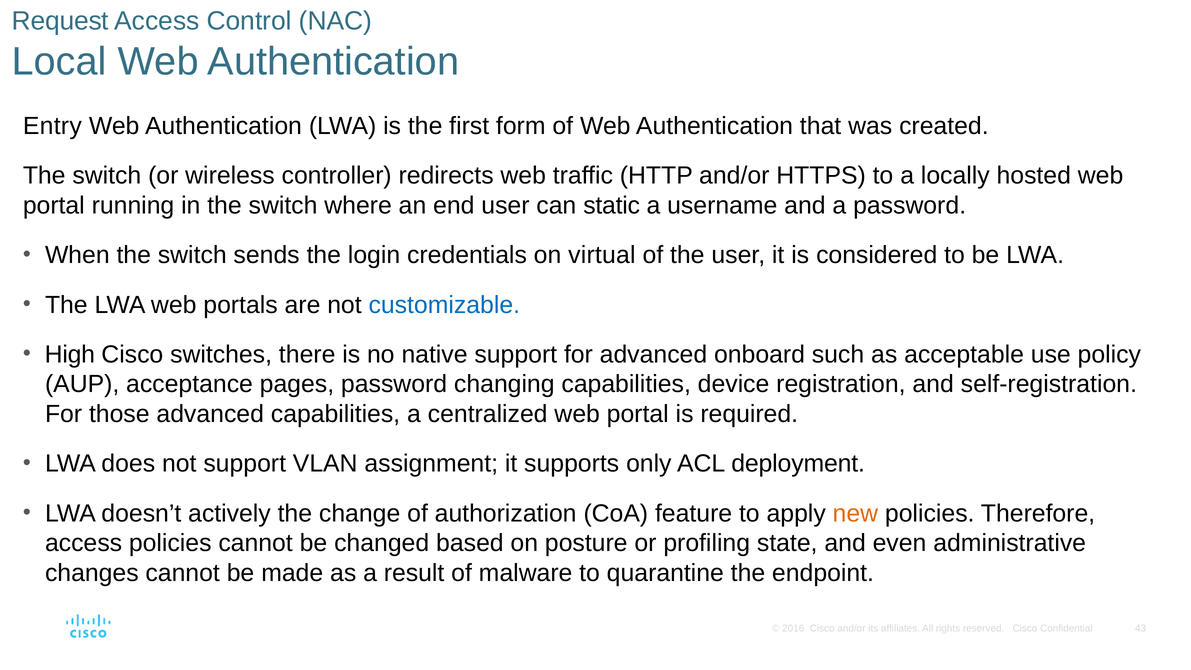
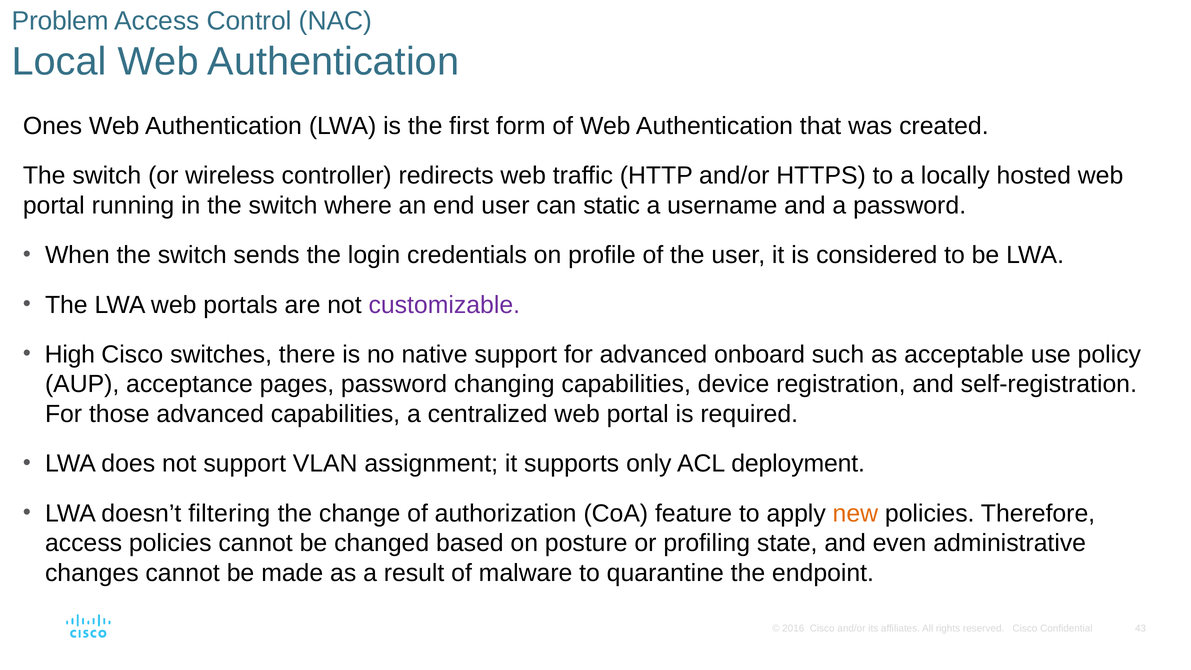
Request: Request -> Problem (60, 21)
Entry: Entry -> Ones (52, 126)
virtual: virtual -> profile (602, 255)
customizable colour: blue -> purple (444, 305)
actively: actively -> filtering (229, 513)
